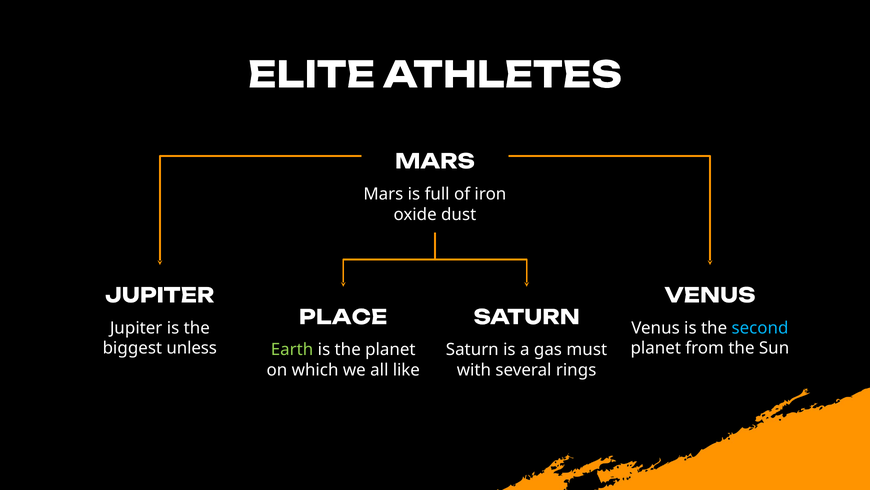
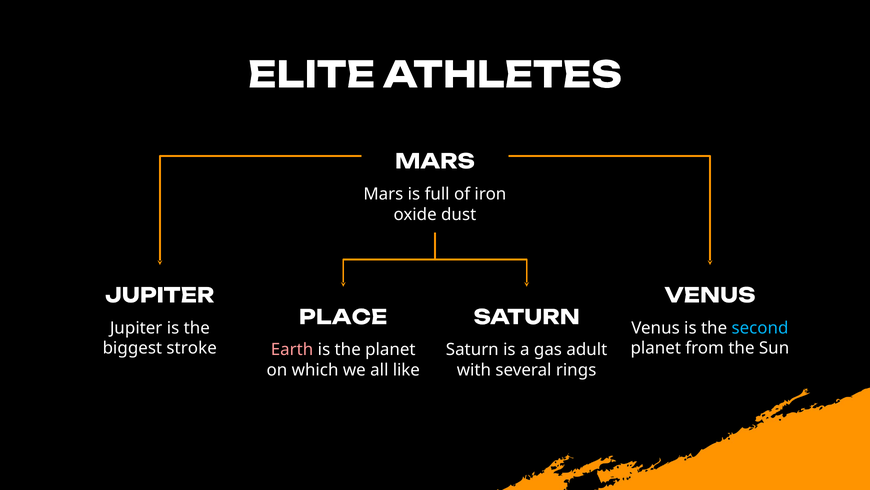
unless: unless -> stroke (192, 348)
Earth colour: light green -> pink (292, 349)
must: must -> adult (587, 349)
